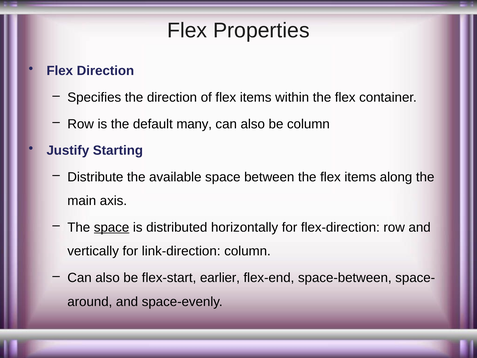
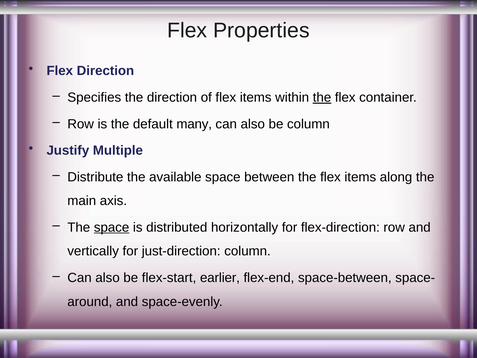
the underline: none -> present (322, 97)
Starting: Starting -> Multiple (118, 150)
link-direction: link-direction -> just-direction (181, 251)
